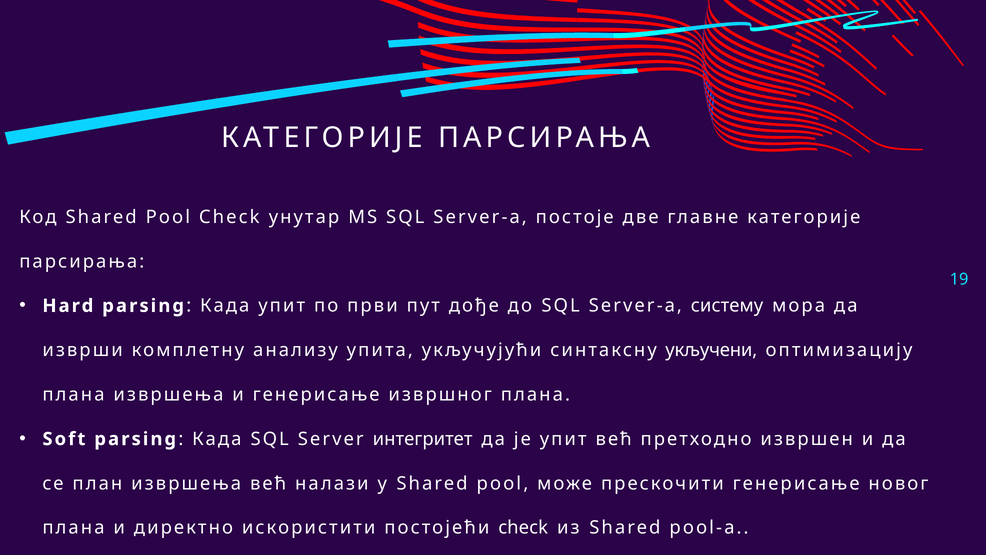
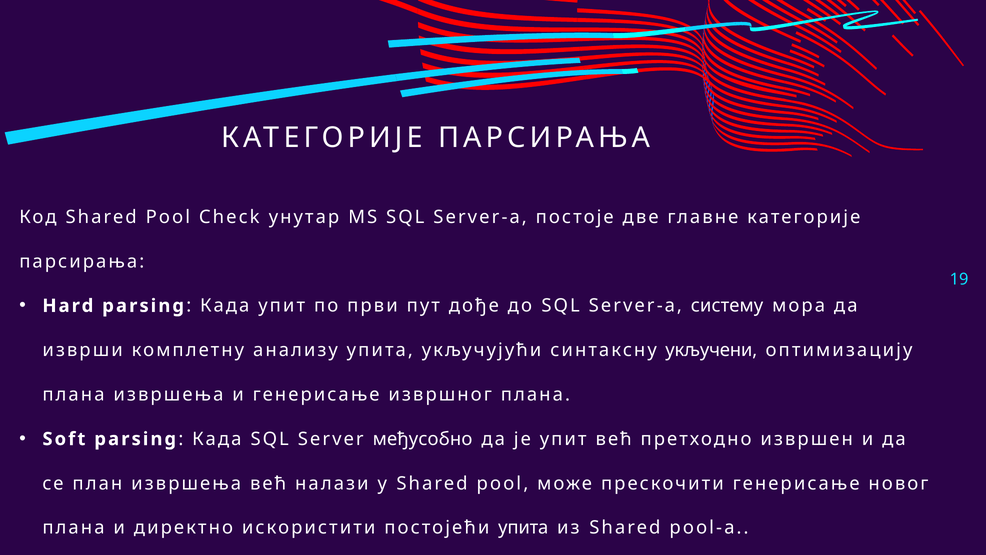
интегритет: интегритет -> међусобно (423, 439)
постојећи check: check -> упита (523, 527)
